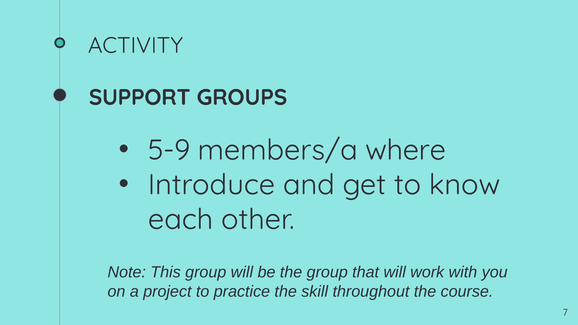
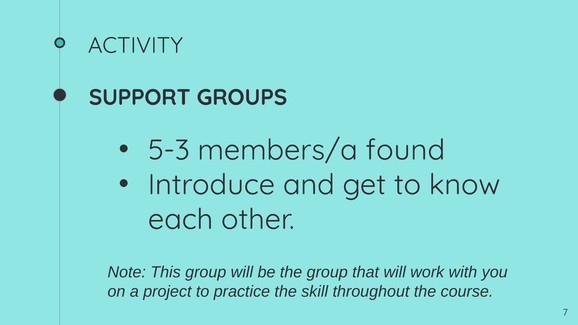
5-9: 5-9 -> 5-3 (169, 150)
where: where -> found (405, 150)
